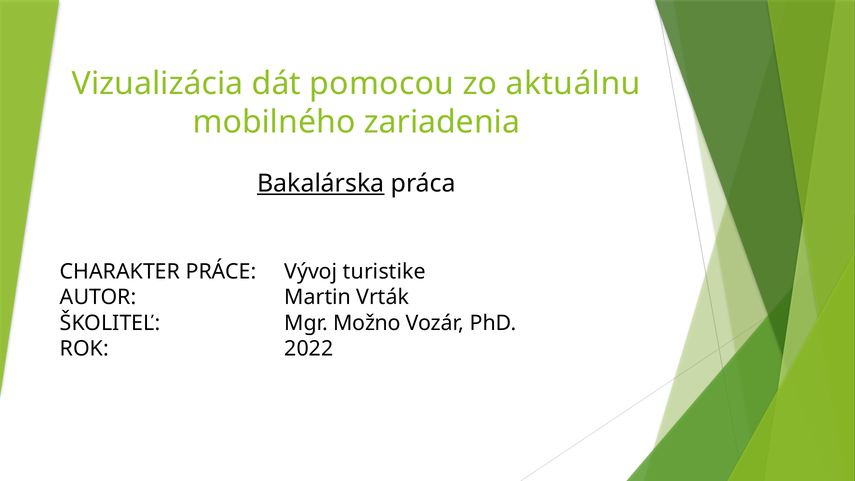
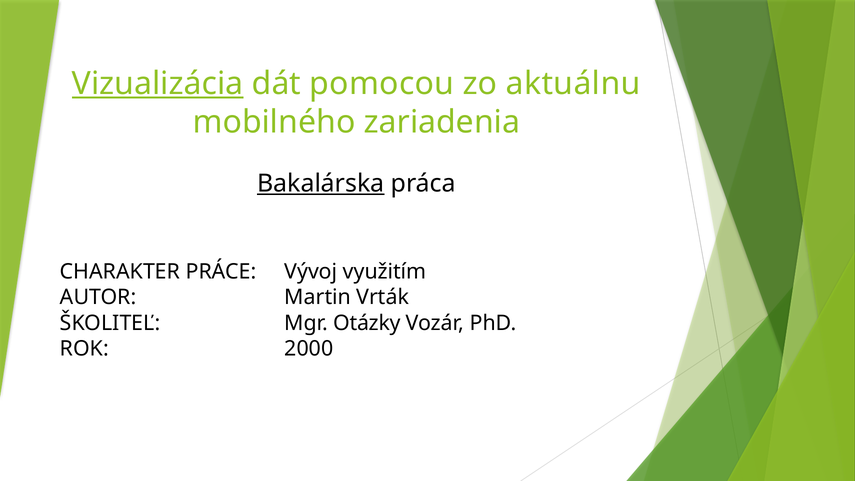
Vizualizácia underline: none -> present (158, 84)
turistike: turistike -> využitím (385, 272)
Možno: Možno -> Otázky (367, 323)
2022: 2022 -> 2000 (309, 349)
